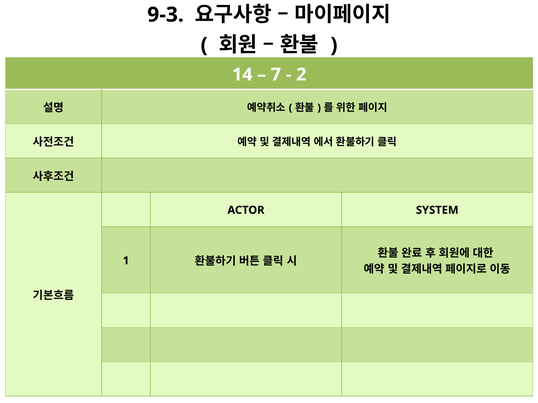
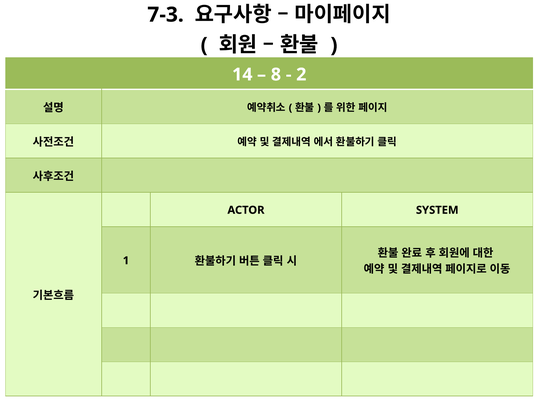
9-3: 9-3 -> 7-3 (166, 15)
7: 7 -> 8 (276, 75)
